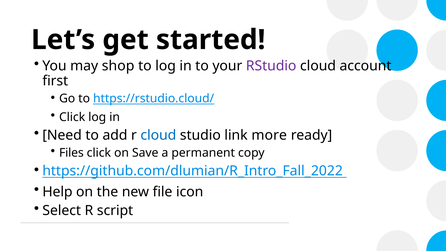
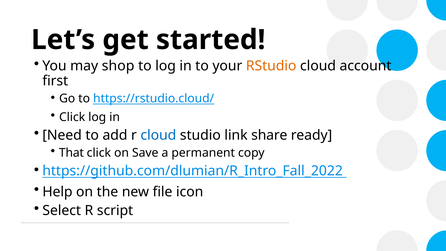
RStudio colour: purple -> orange (271, 66)
more: more -> share (269, 135)
Files: Files -> That (71, 153)
